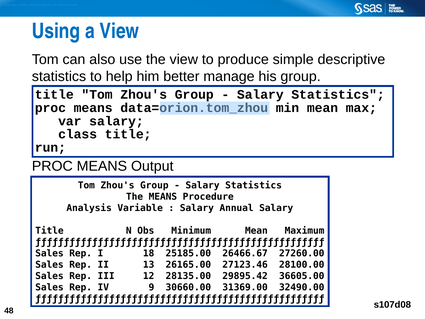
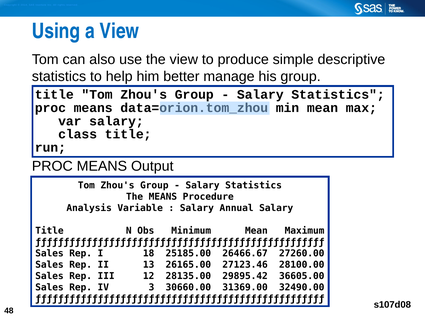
9: 9 -> 3 (152, 287)
